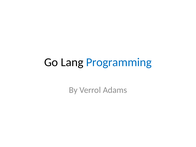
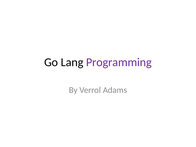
Programming colour: blue -> purple (119, 62)
